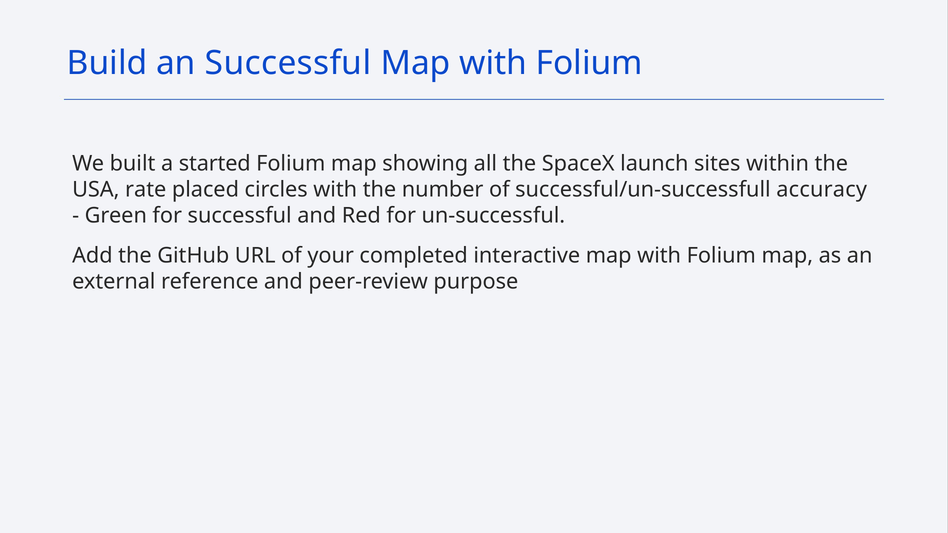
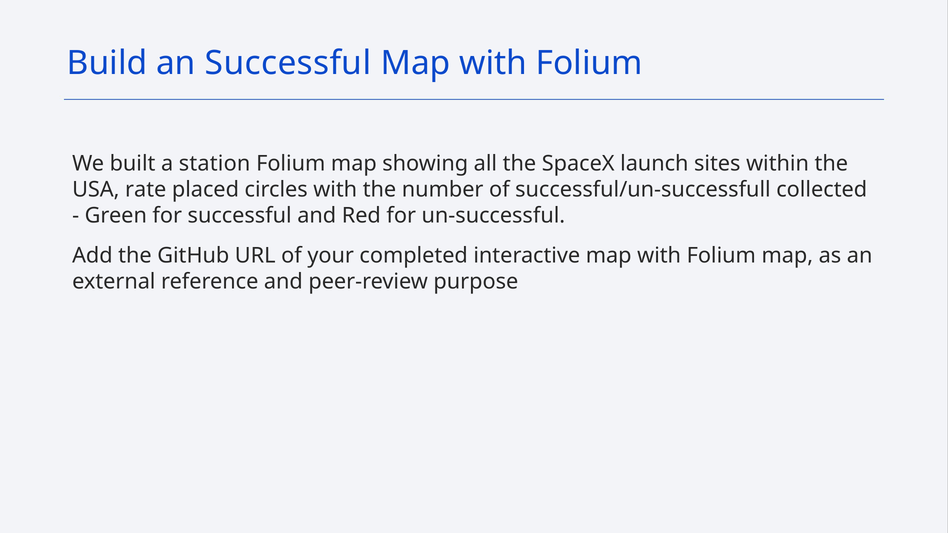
started: started -> station (215, 164)
accuracy: accuracy -> collected (822, 190)
